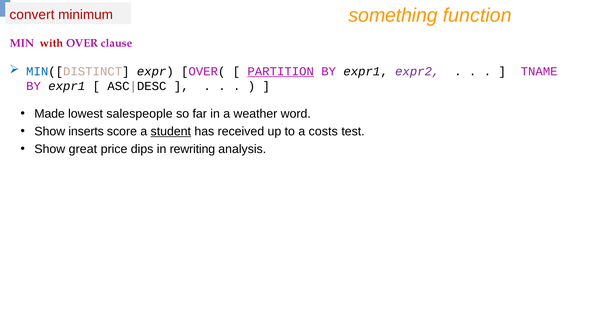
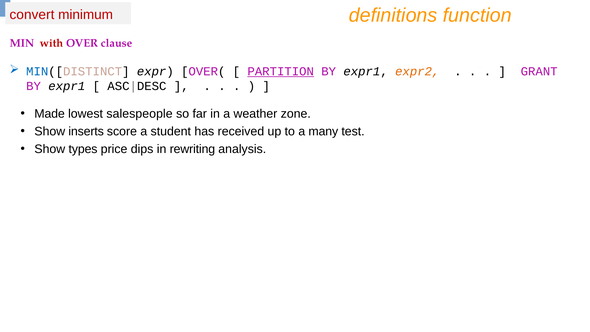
something: something -> definitions (393, 15)
expr2 colour: purple -> orange (417, 71)
TNAME: TNAME -> GRANT (539, 71)
word: word -> zone (296, 114)
student underline: present -> none (171, 131)
costs: costs -> many (323, 131)
great: great -> types (83, 149)
